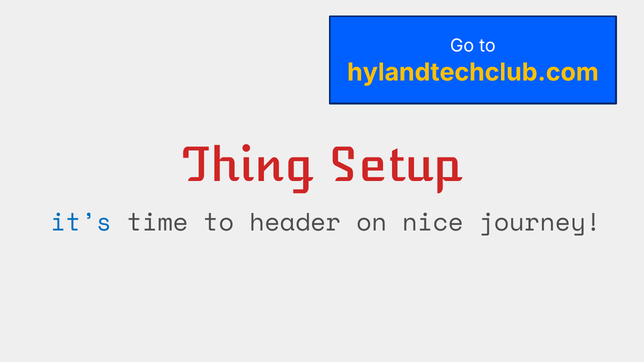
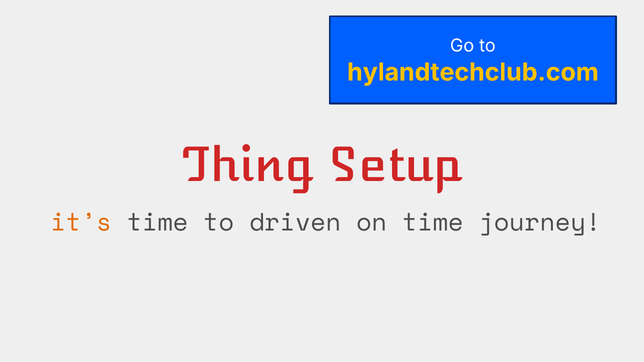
it’s colour: blue -> orange (81, 223)
header: header -> driven (295, 223)
on nice: nice -> time (433, 223)
